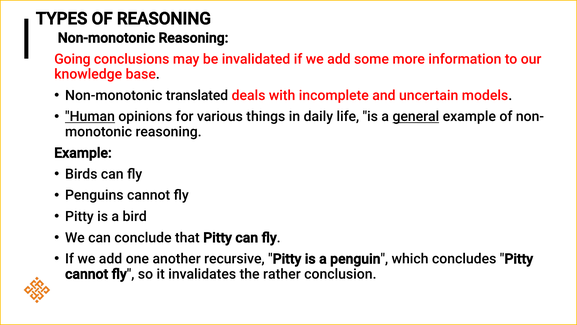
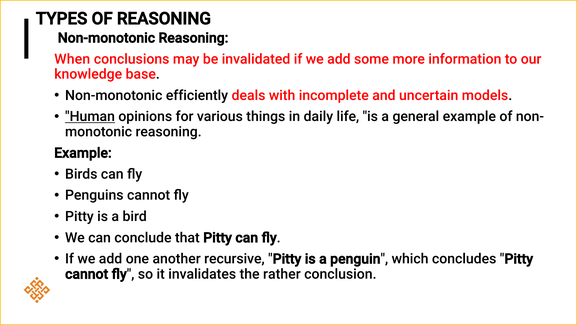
Going: Going -> When (72, 59)
translated: translated -> efficiently (197, 95)
general underline: present -> none (416, 116)
